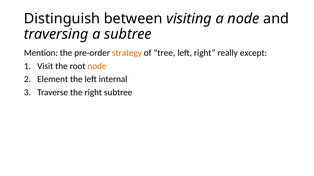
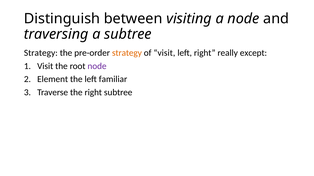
Mention: Mention -> Strategy (41, 53)
of tree: tree -> visit (164, 53)
node colour: orange -> purple (97, 66)
internal: internal -> familiar (113, 79)
